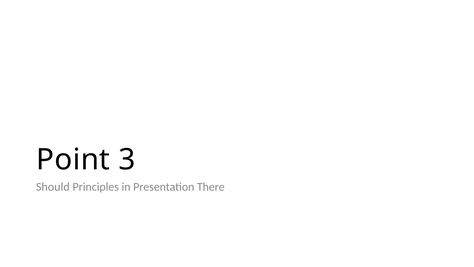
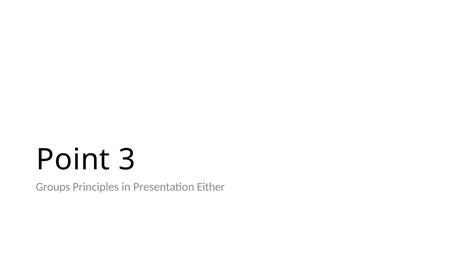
Should: Should -> Groups (53, 187)
There: There -> Either (211, 187)
